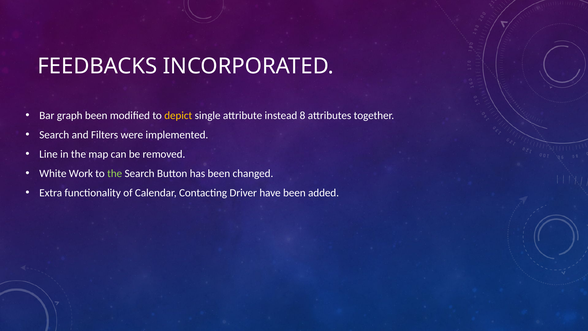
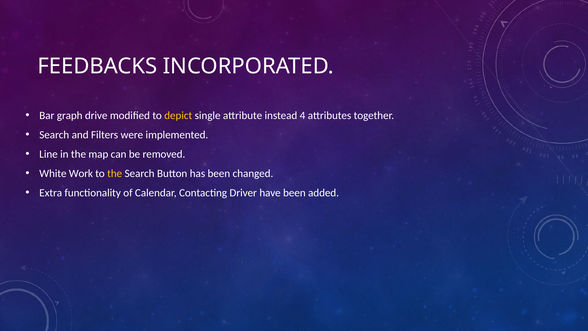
graph been: been -> drive (96, 115)
8: 8 -> 4 (303, 115)
the colour: light green -> yellow (115, 173)
